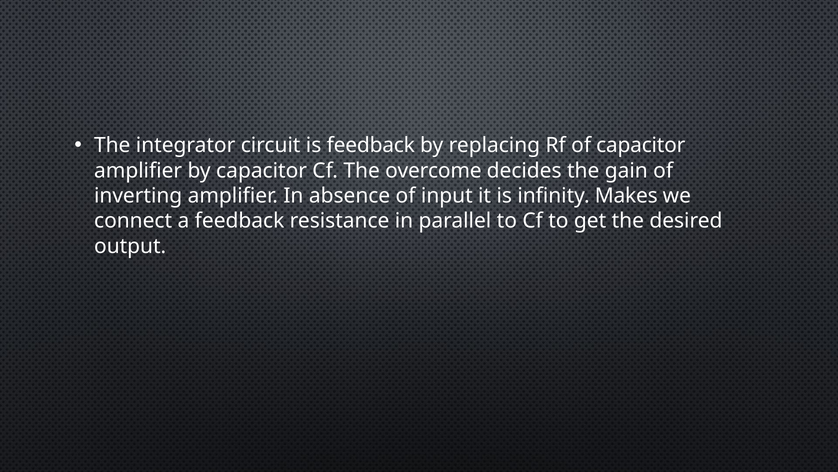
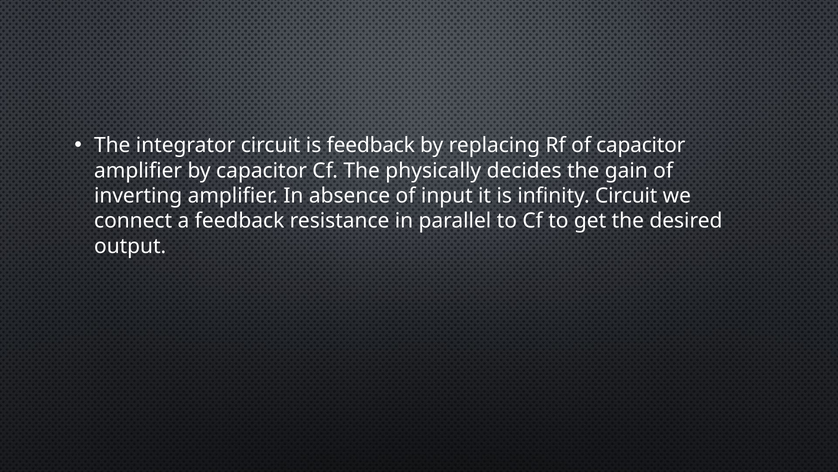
overcome: overcome -> physically (433, 170)
infinity Makes: Makes -> Circuit (626, 196)
